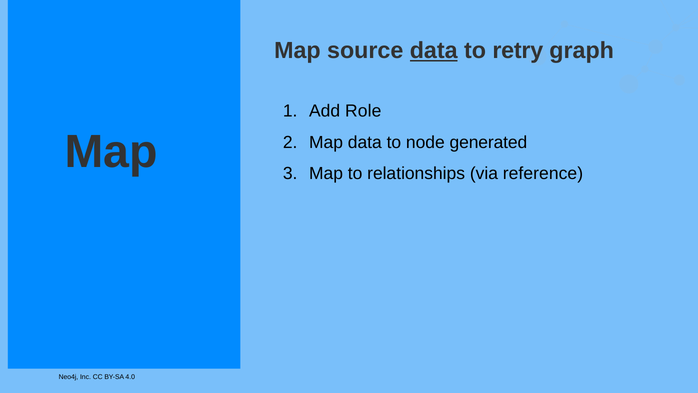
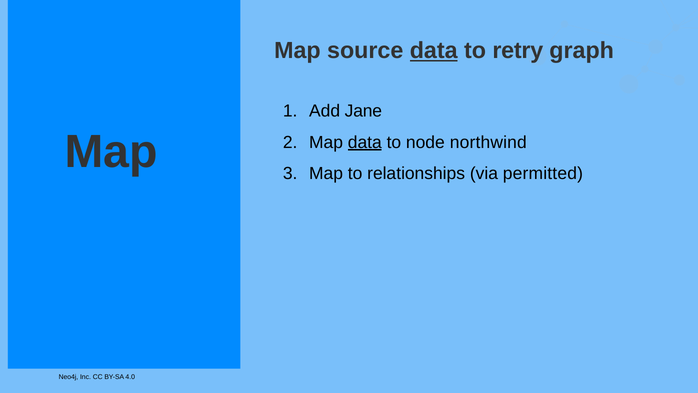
Role: Role -> Jane (363, 111)
data underline: none -> present (365, 142)
generated: generated -> northwind (488, 142)
reference: reference -> permitted (543, 174)
